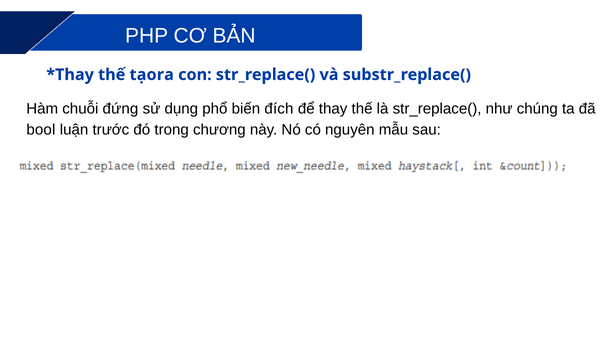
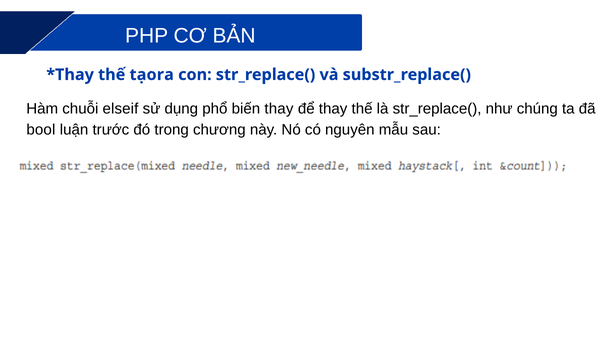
đứng: đứng -> elseif (120, 108)
biến đích: đích -> thay (279, 108)
